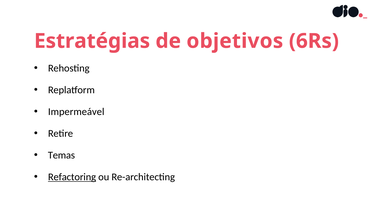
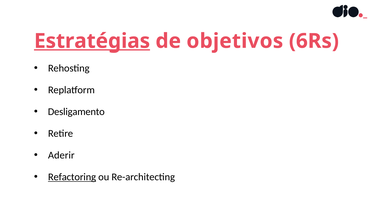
Estratégias underline: none -> present (92, 41)
Impermeável: Impermeável -> Desligamento (76, 112)
Temas: Temas -> Aderir (61, 156)
